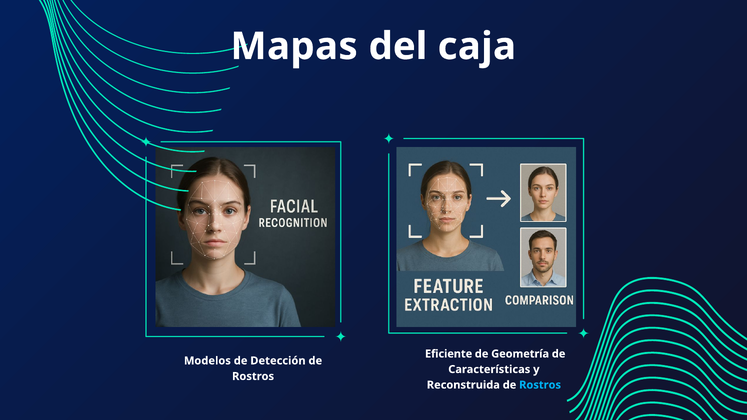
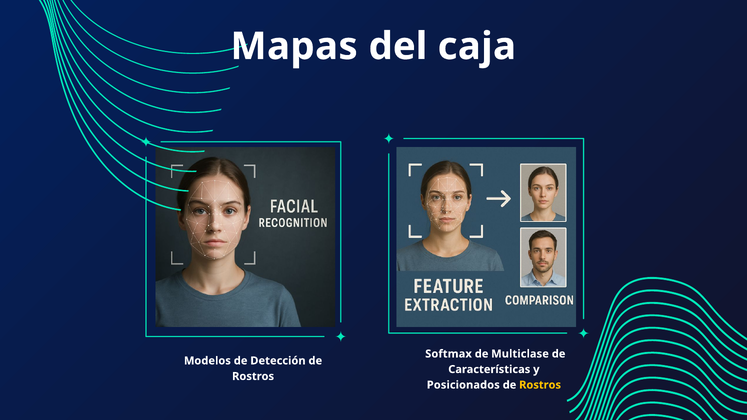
Eficiente: Eficiente -> Softmax (448, 354)
Geometría: Geometría -> Multiclase (520, 354)
Reconstruida: Reconstruida -> Posicionados (463, 385)
Rostros colour: light blue -> yellow (540, 385)
